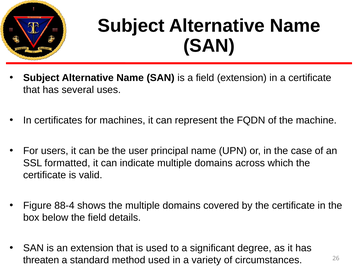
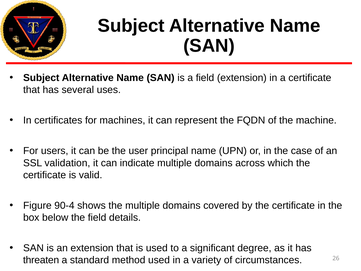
formatted: formatted -> validation (67, 163)
88-4: 88-4 -> 90-4 (64, 205)
